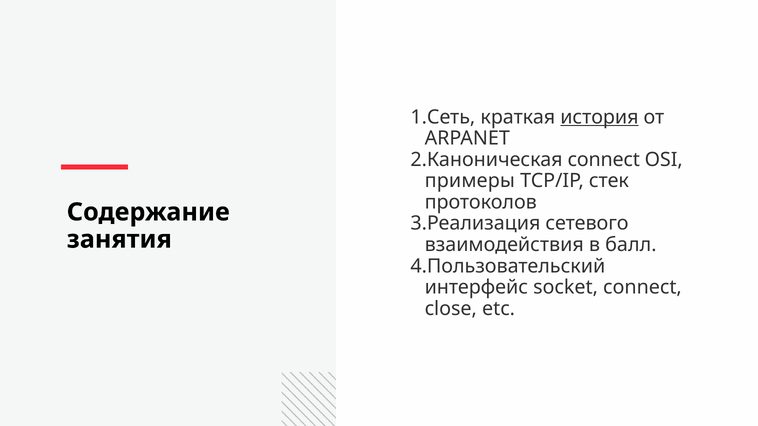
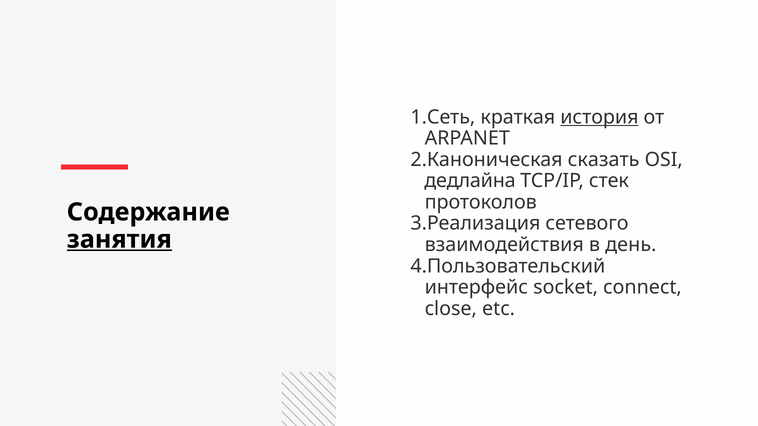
connect: connect -> сказать (604, 160)
примеры: примеры -> дедлайна (470, 181)
занятия underline: none -> present (119, 240)
балл: балл -> день (631, 245)
